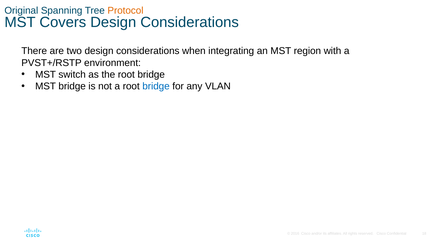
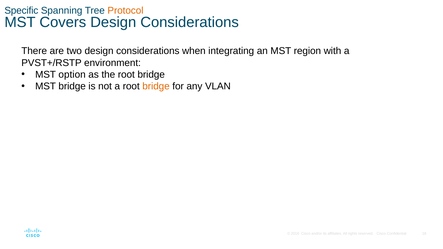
Original: Original -> Specific (21, 11)
switch: switch -> option (72, 75)
bridge colour: blue -> orange (156, 86)
